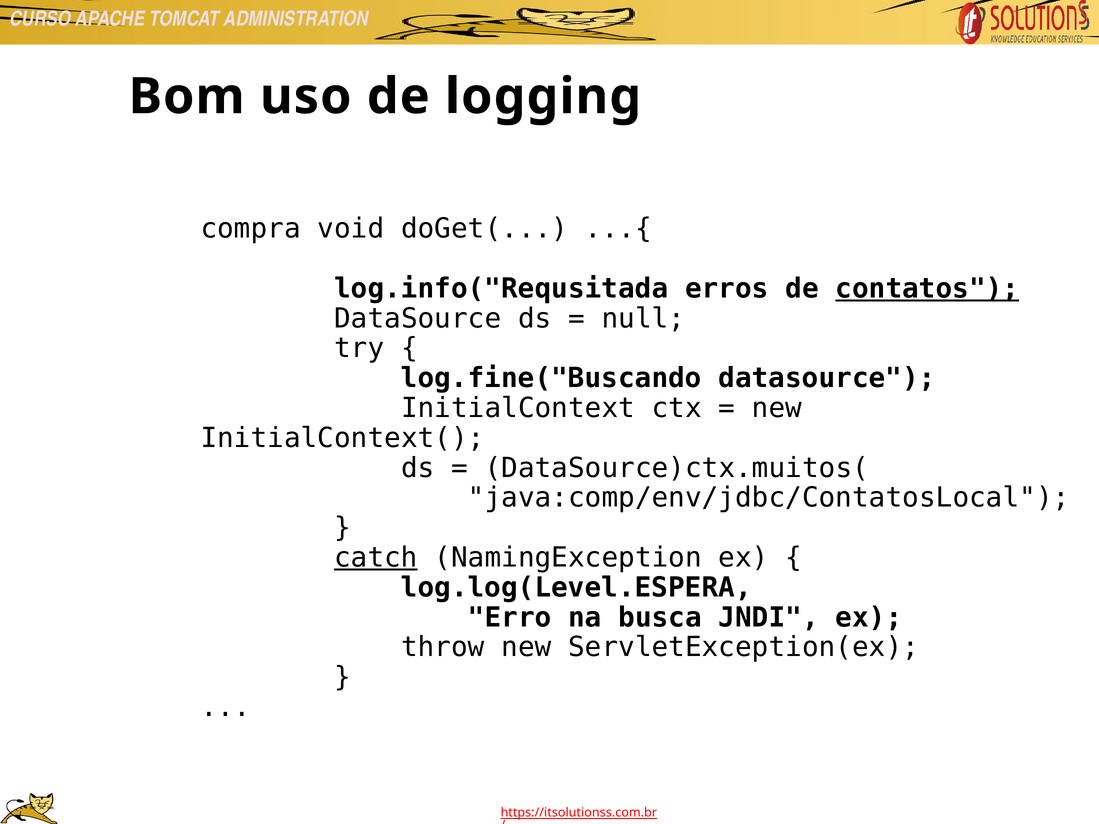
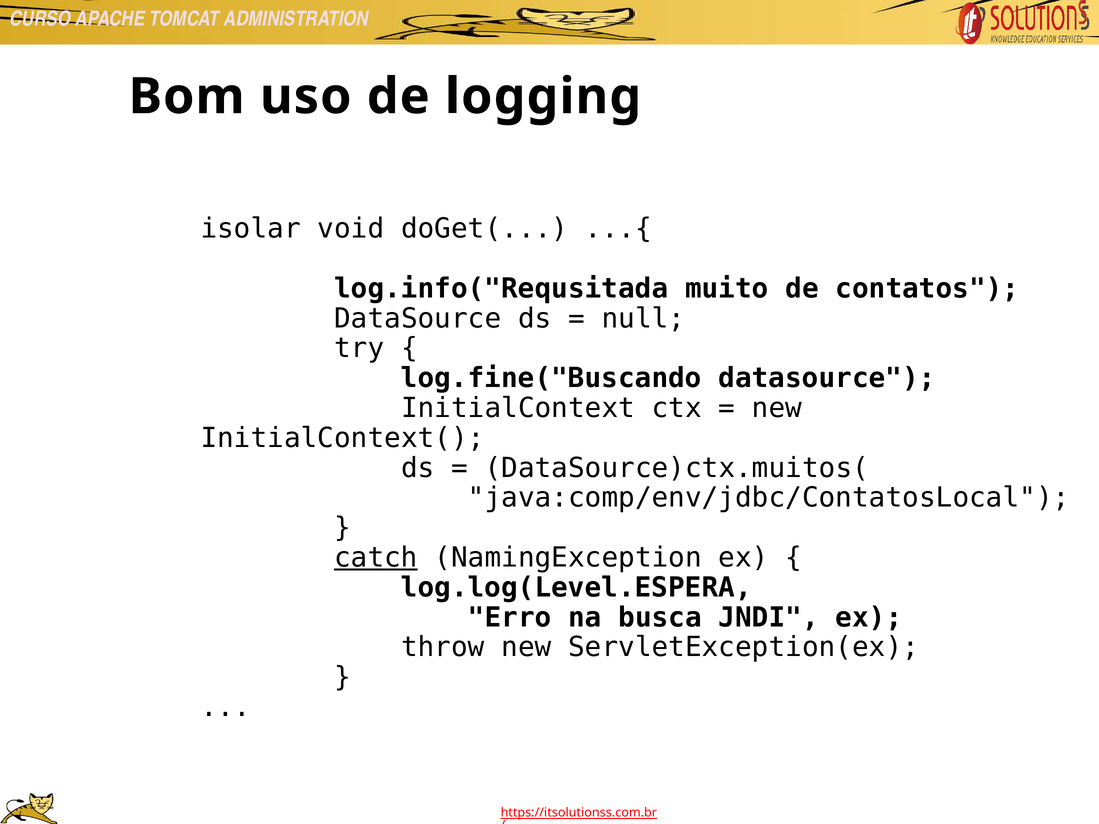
compra: compra -> isolar (251, 229)
erros: erros -> muito (727, 289)
contatos underline: present -> none (927, 289)
